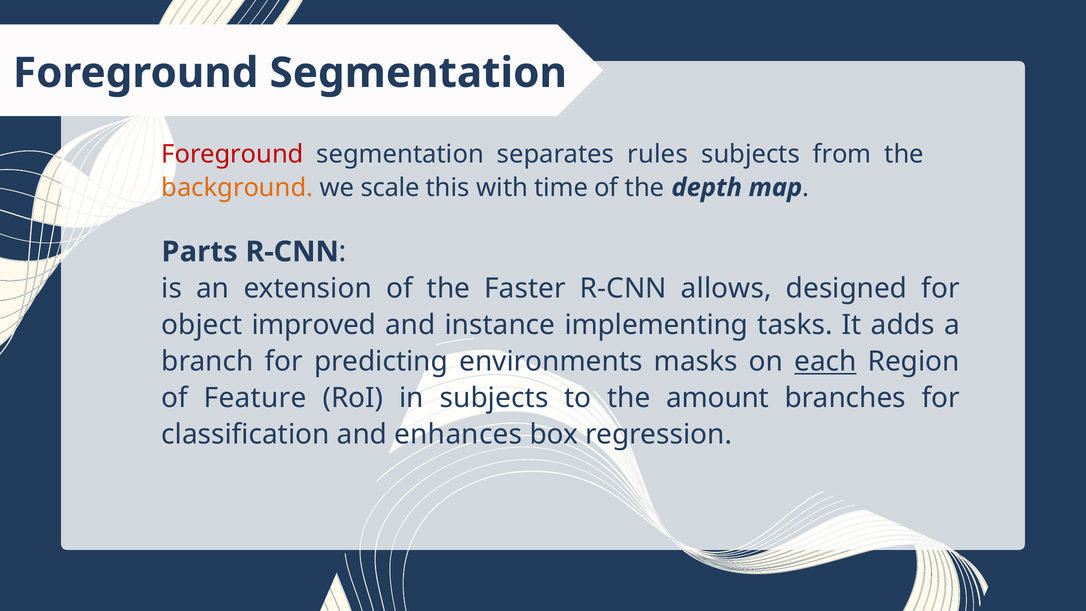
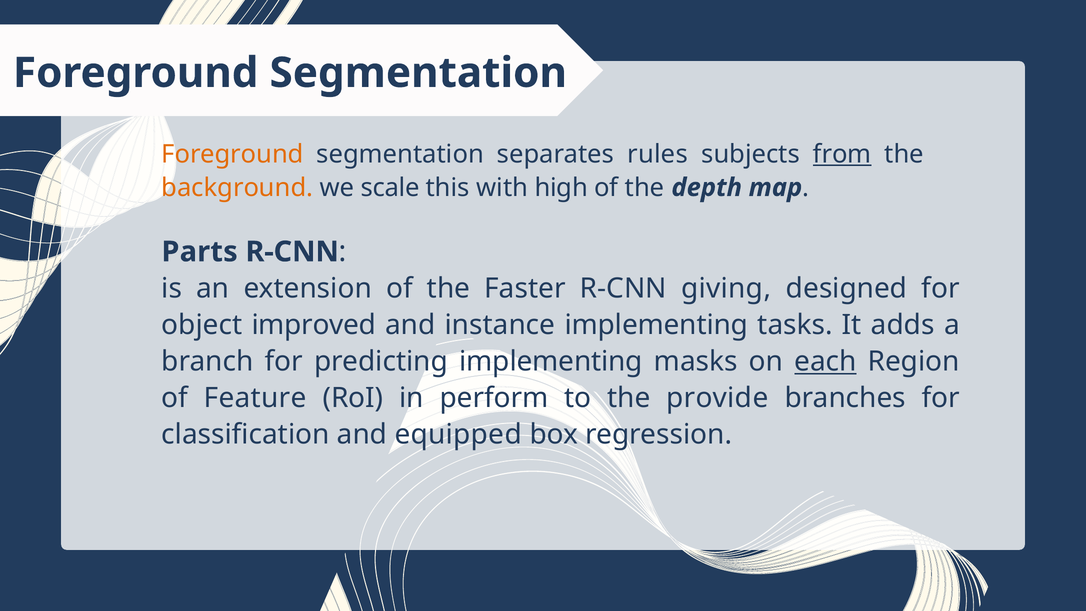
Foreground colour: red -> orange (232, 154)
from underline: none -> present (842, 154)
time: time -> high (561, 188)
allows: allows -> giving (726, 289)
predicting environments: environments -> implementing (551, 362)
in subjects: subjects -> perform (494, 398)
amount: amount -> provide (717, 398)
enhances: enhances -> equipped (458, 435)
